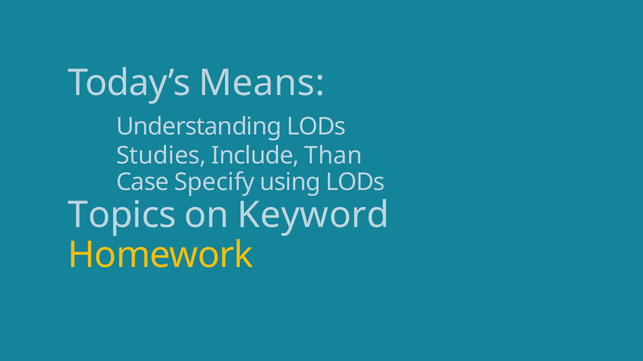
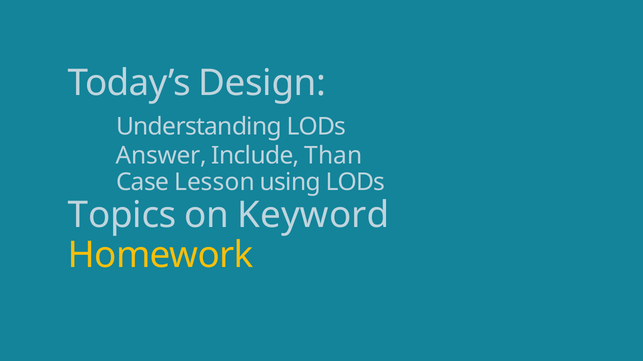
Means: Means -> Design (262, 83)
Studies: Studies -> Answer (161, 156)
Specify: Specify -> Lesson (214, 183)
